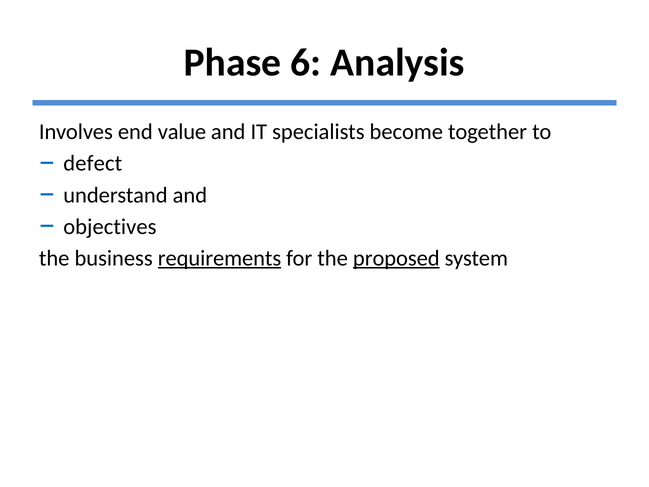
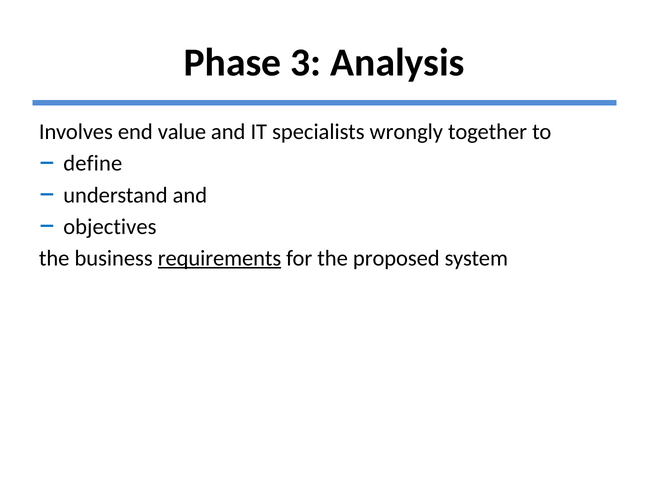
6: 6 -> 3 (306, 63)
become: become -> wrongly (406, 132)
defect: defect -> define (93, 163)
proposed underline: present -> none (396, 258)
